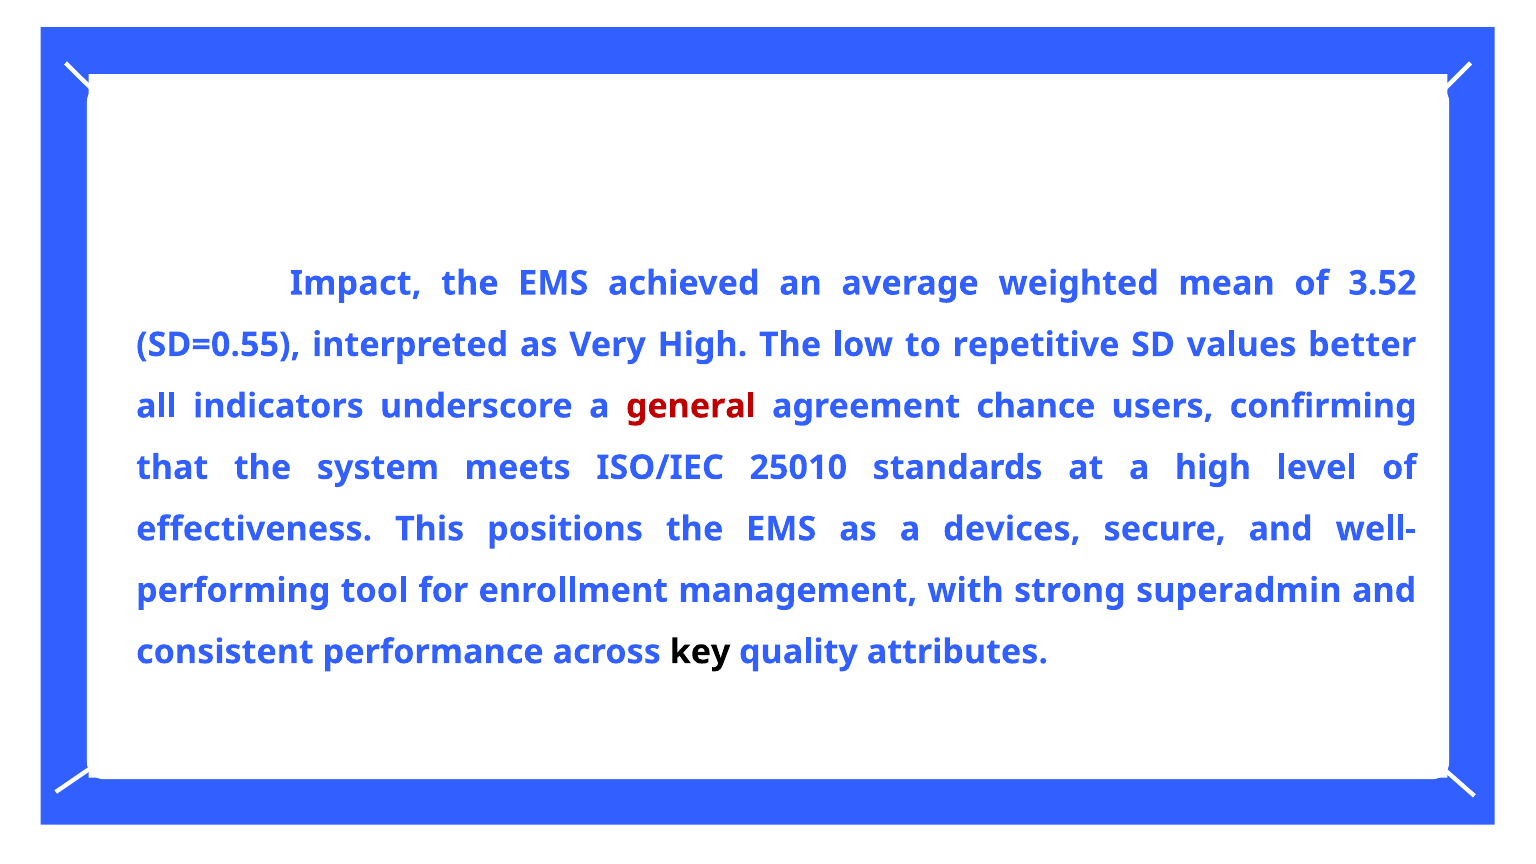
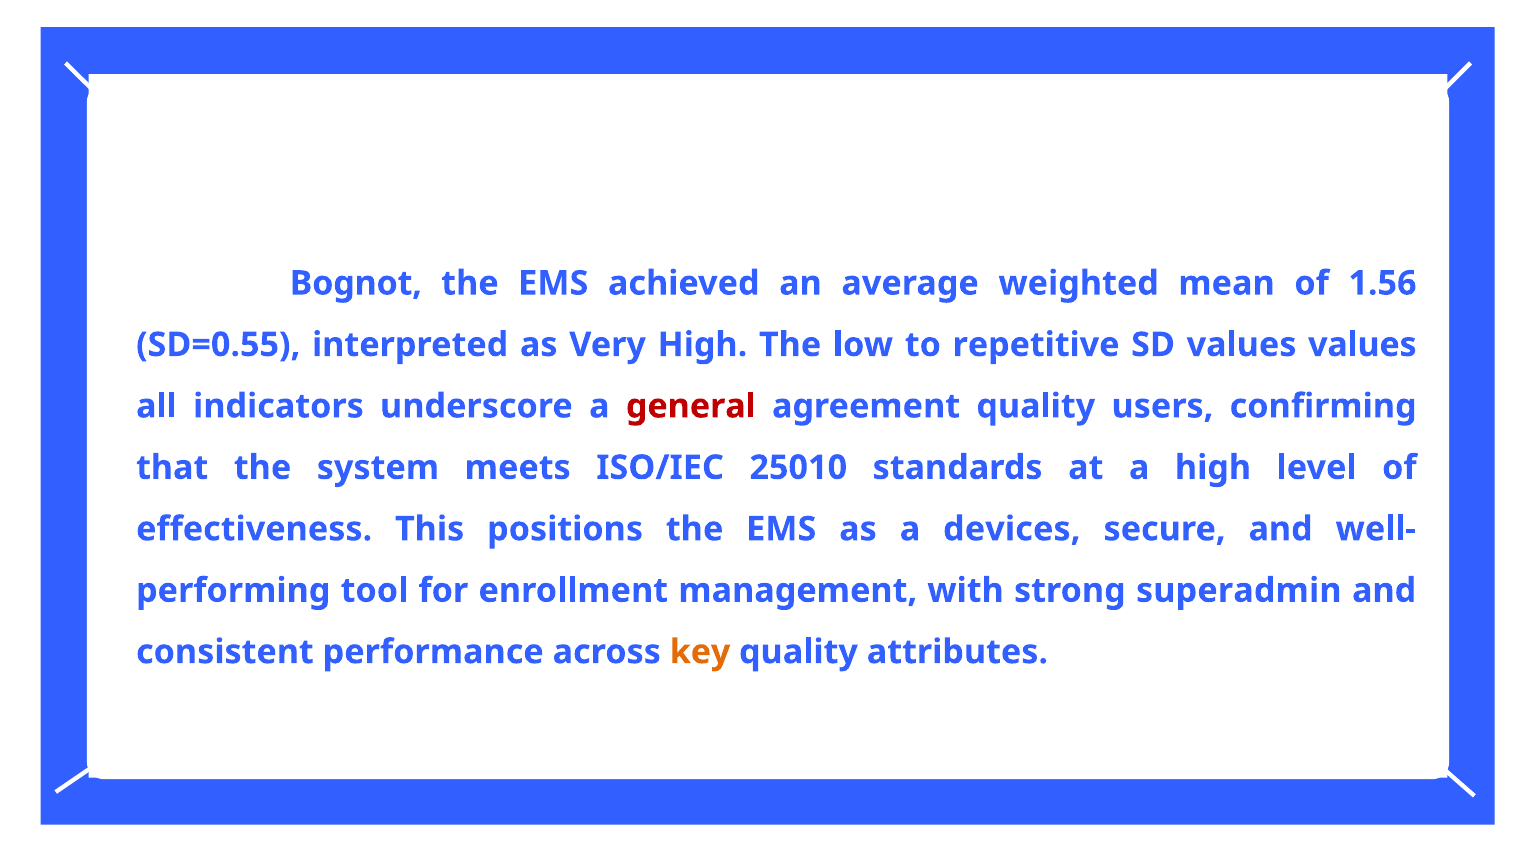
Impact: Impact -> Bognot (356, 283)
3.52: 3.52 -> 1.56 (1383, 283)
values better: better -> values (1362, 345)
agreement chance: chance -> quality (1036, 406)
key colour: black -> orange (700, 652)
